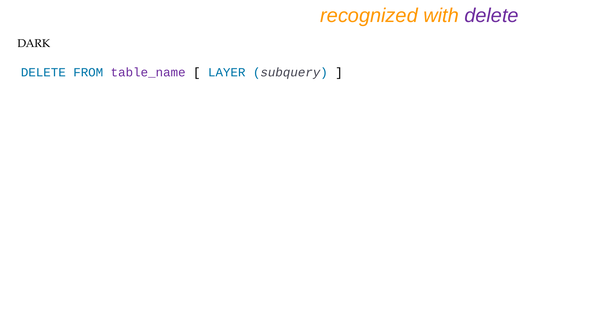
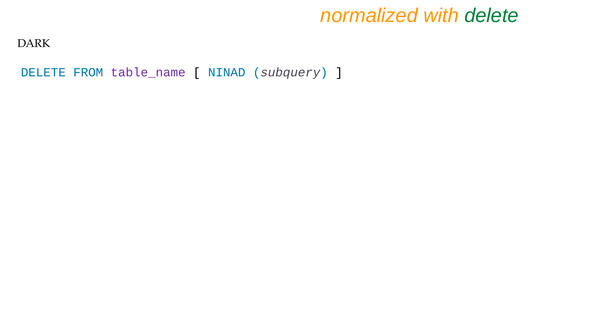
recognized: recognized -> normalized (369, 16)
delete colour: purple -> green (491, 16)
LAYER: LAYER -> NINAD (227, 72)
